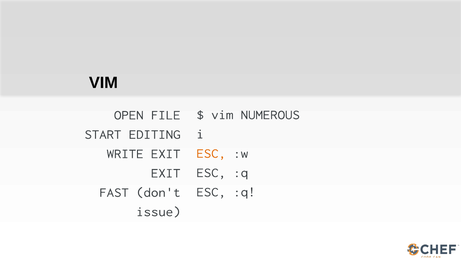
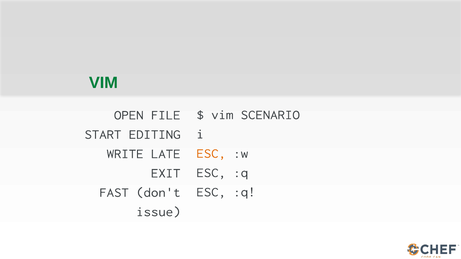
VIM colour: black -> green (103, 83)
NUMEROUS: NUMEROUS -> SCENARIO (270, 115)
WRITE EXIT: EXIT -> LATE (166, 154)
